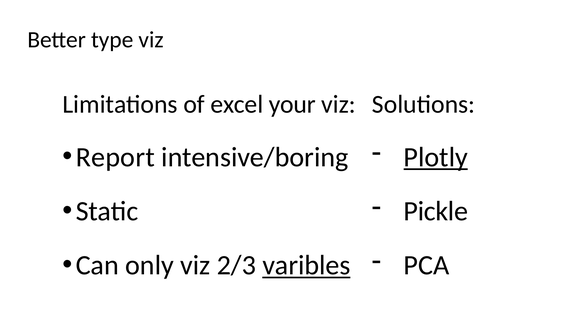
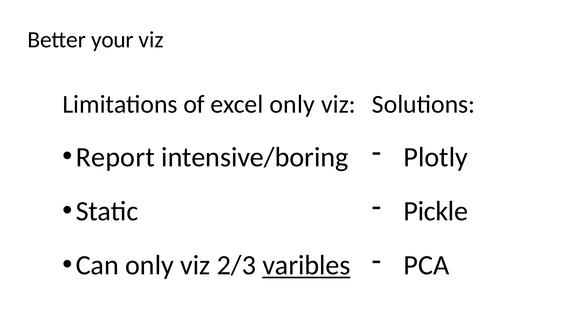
type: type -> your (112, 40)
excel your: your -> only (292, 104)
Plotly underline: present -> none (436, 157)
